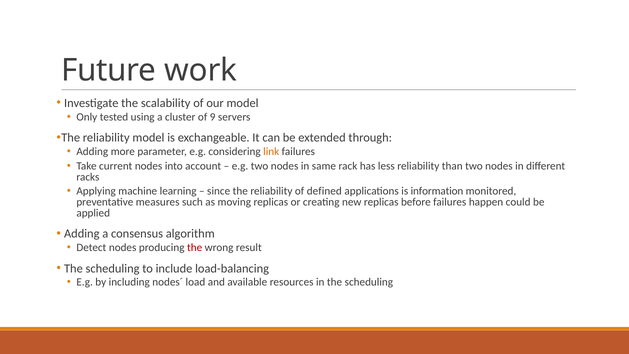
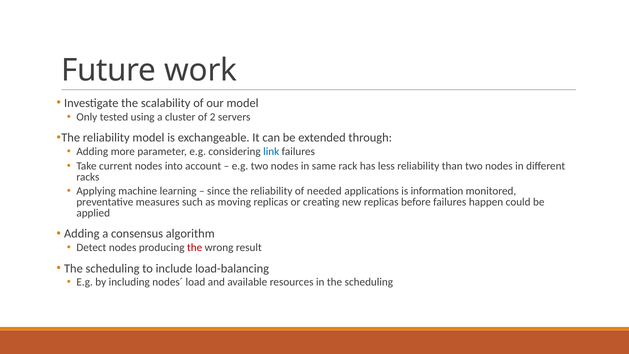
9: 9 -> 2 (213, 117)
link colour: orange -> blue (271, 152)
defined: defined -> needed (324, 191)
